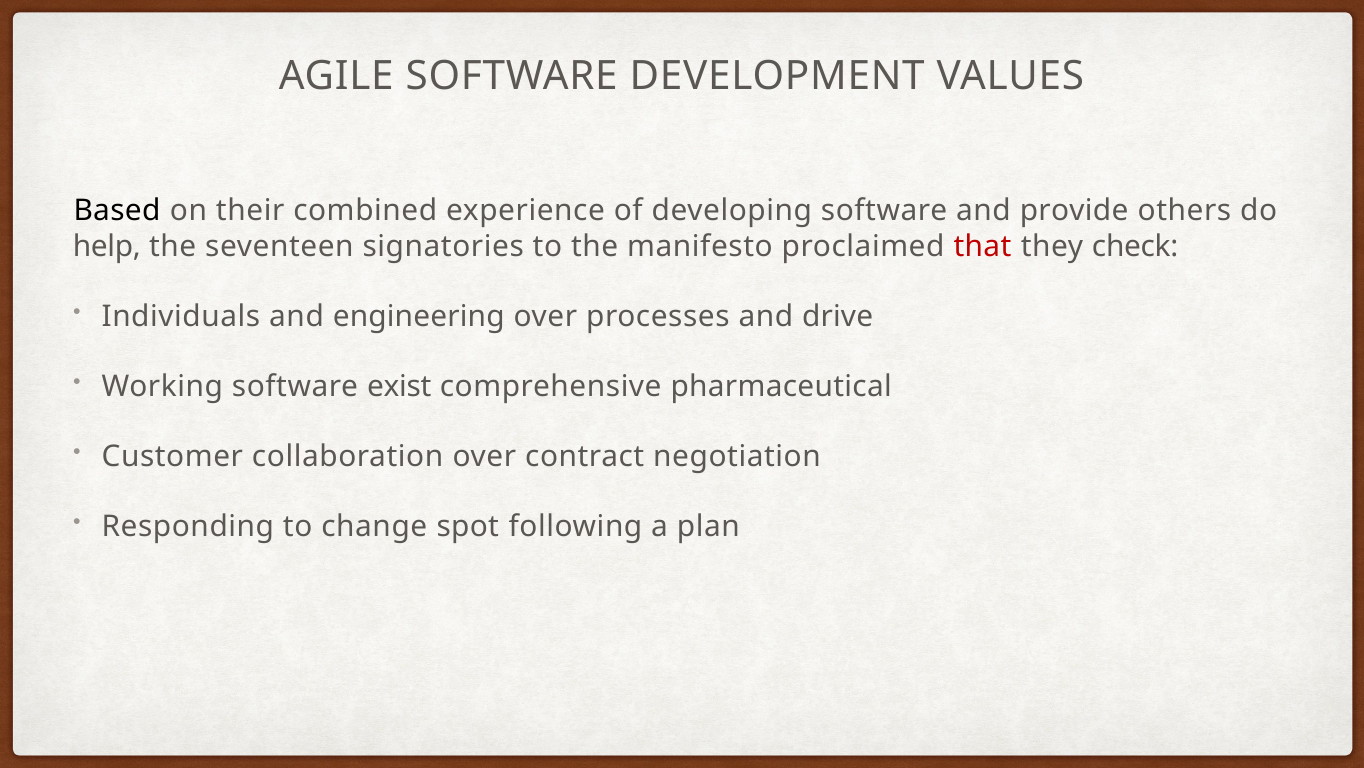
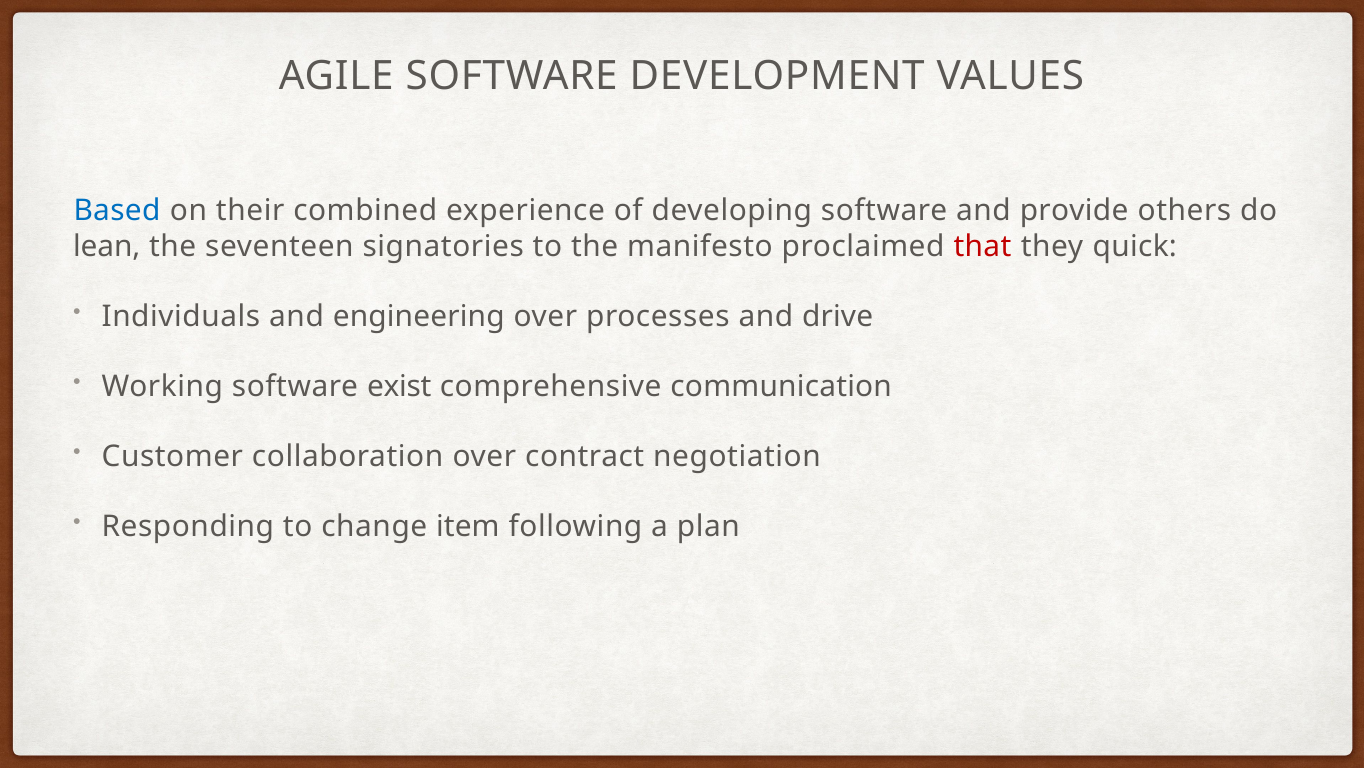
Based colour: black -> blue (117, 210)
help: help -> lean (107, 246)
check: check -> quick (1135, 246)
pharmaceutical: pharmaceutical -> communication (781, 386)
spot: spot -> item (468, 526)
